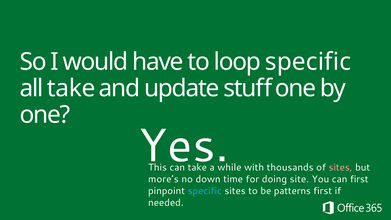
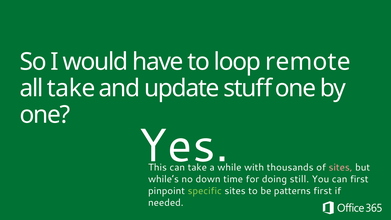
loop specific: specific -> remote (308, 62)
more’s: more’s -> while’s (163, 179)
site: site -> still (299, 179)
specific colour: light blue -> light green (205, 191)
